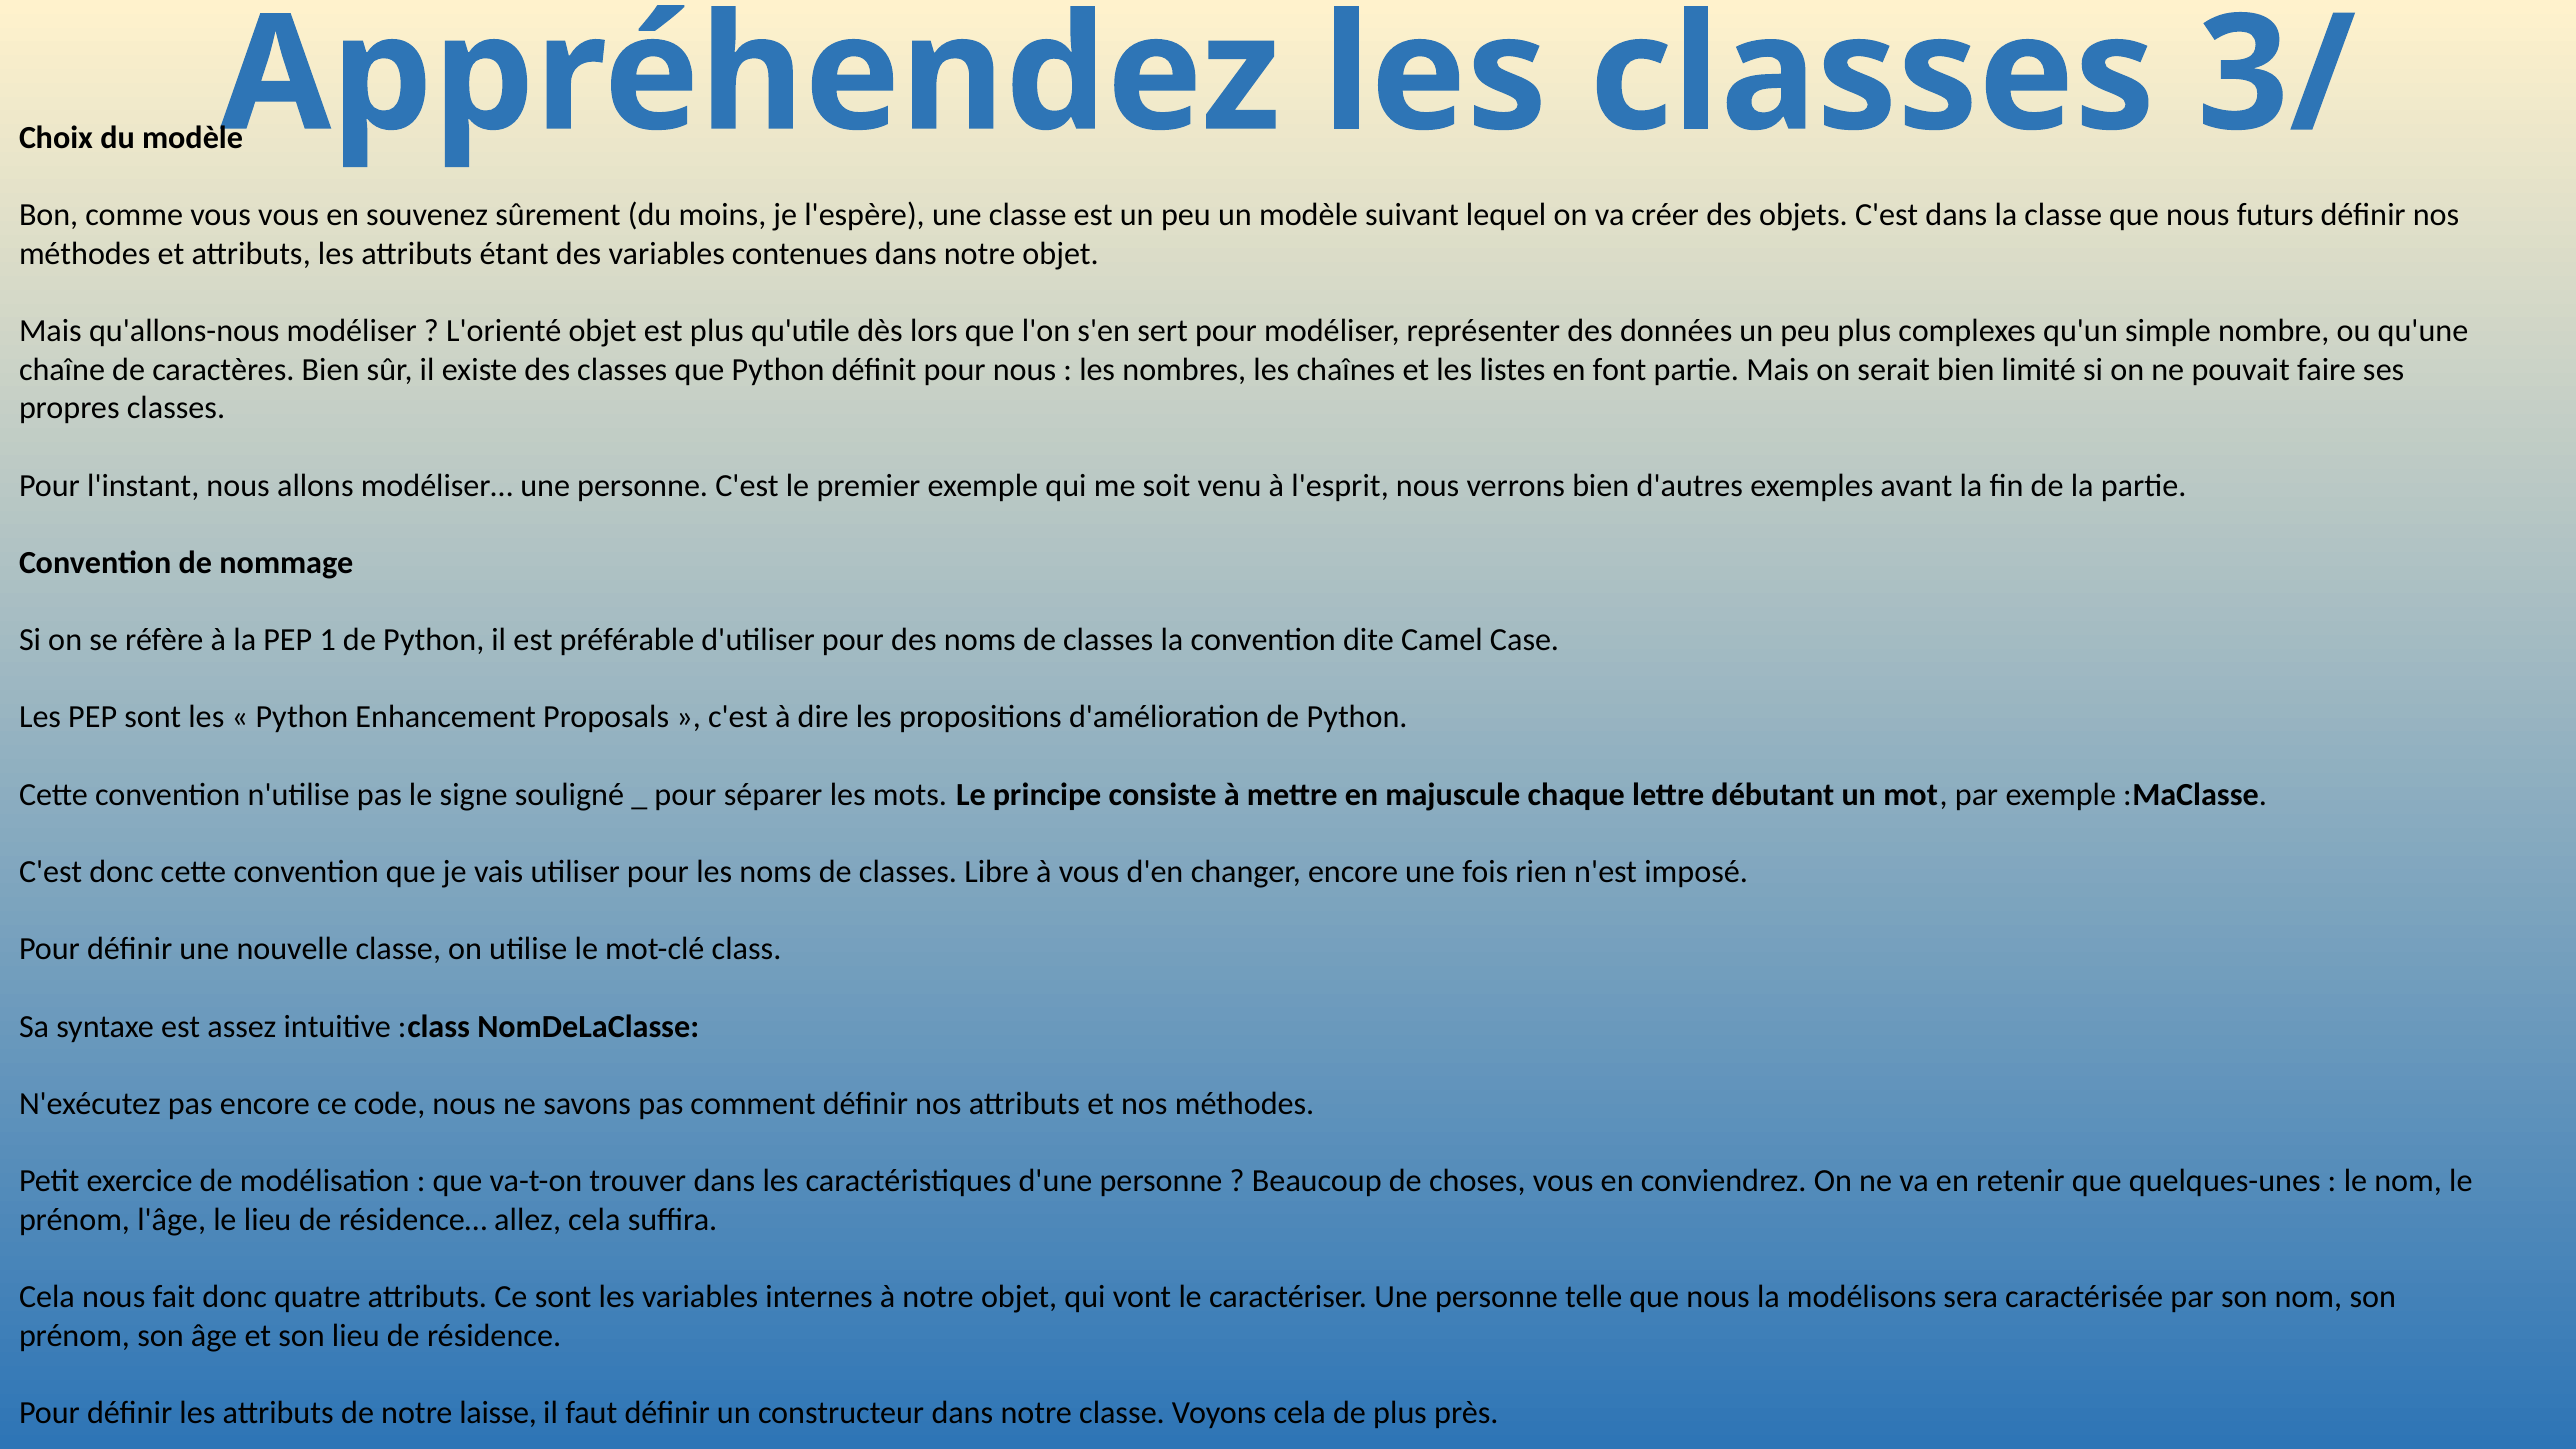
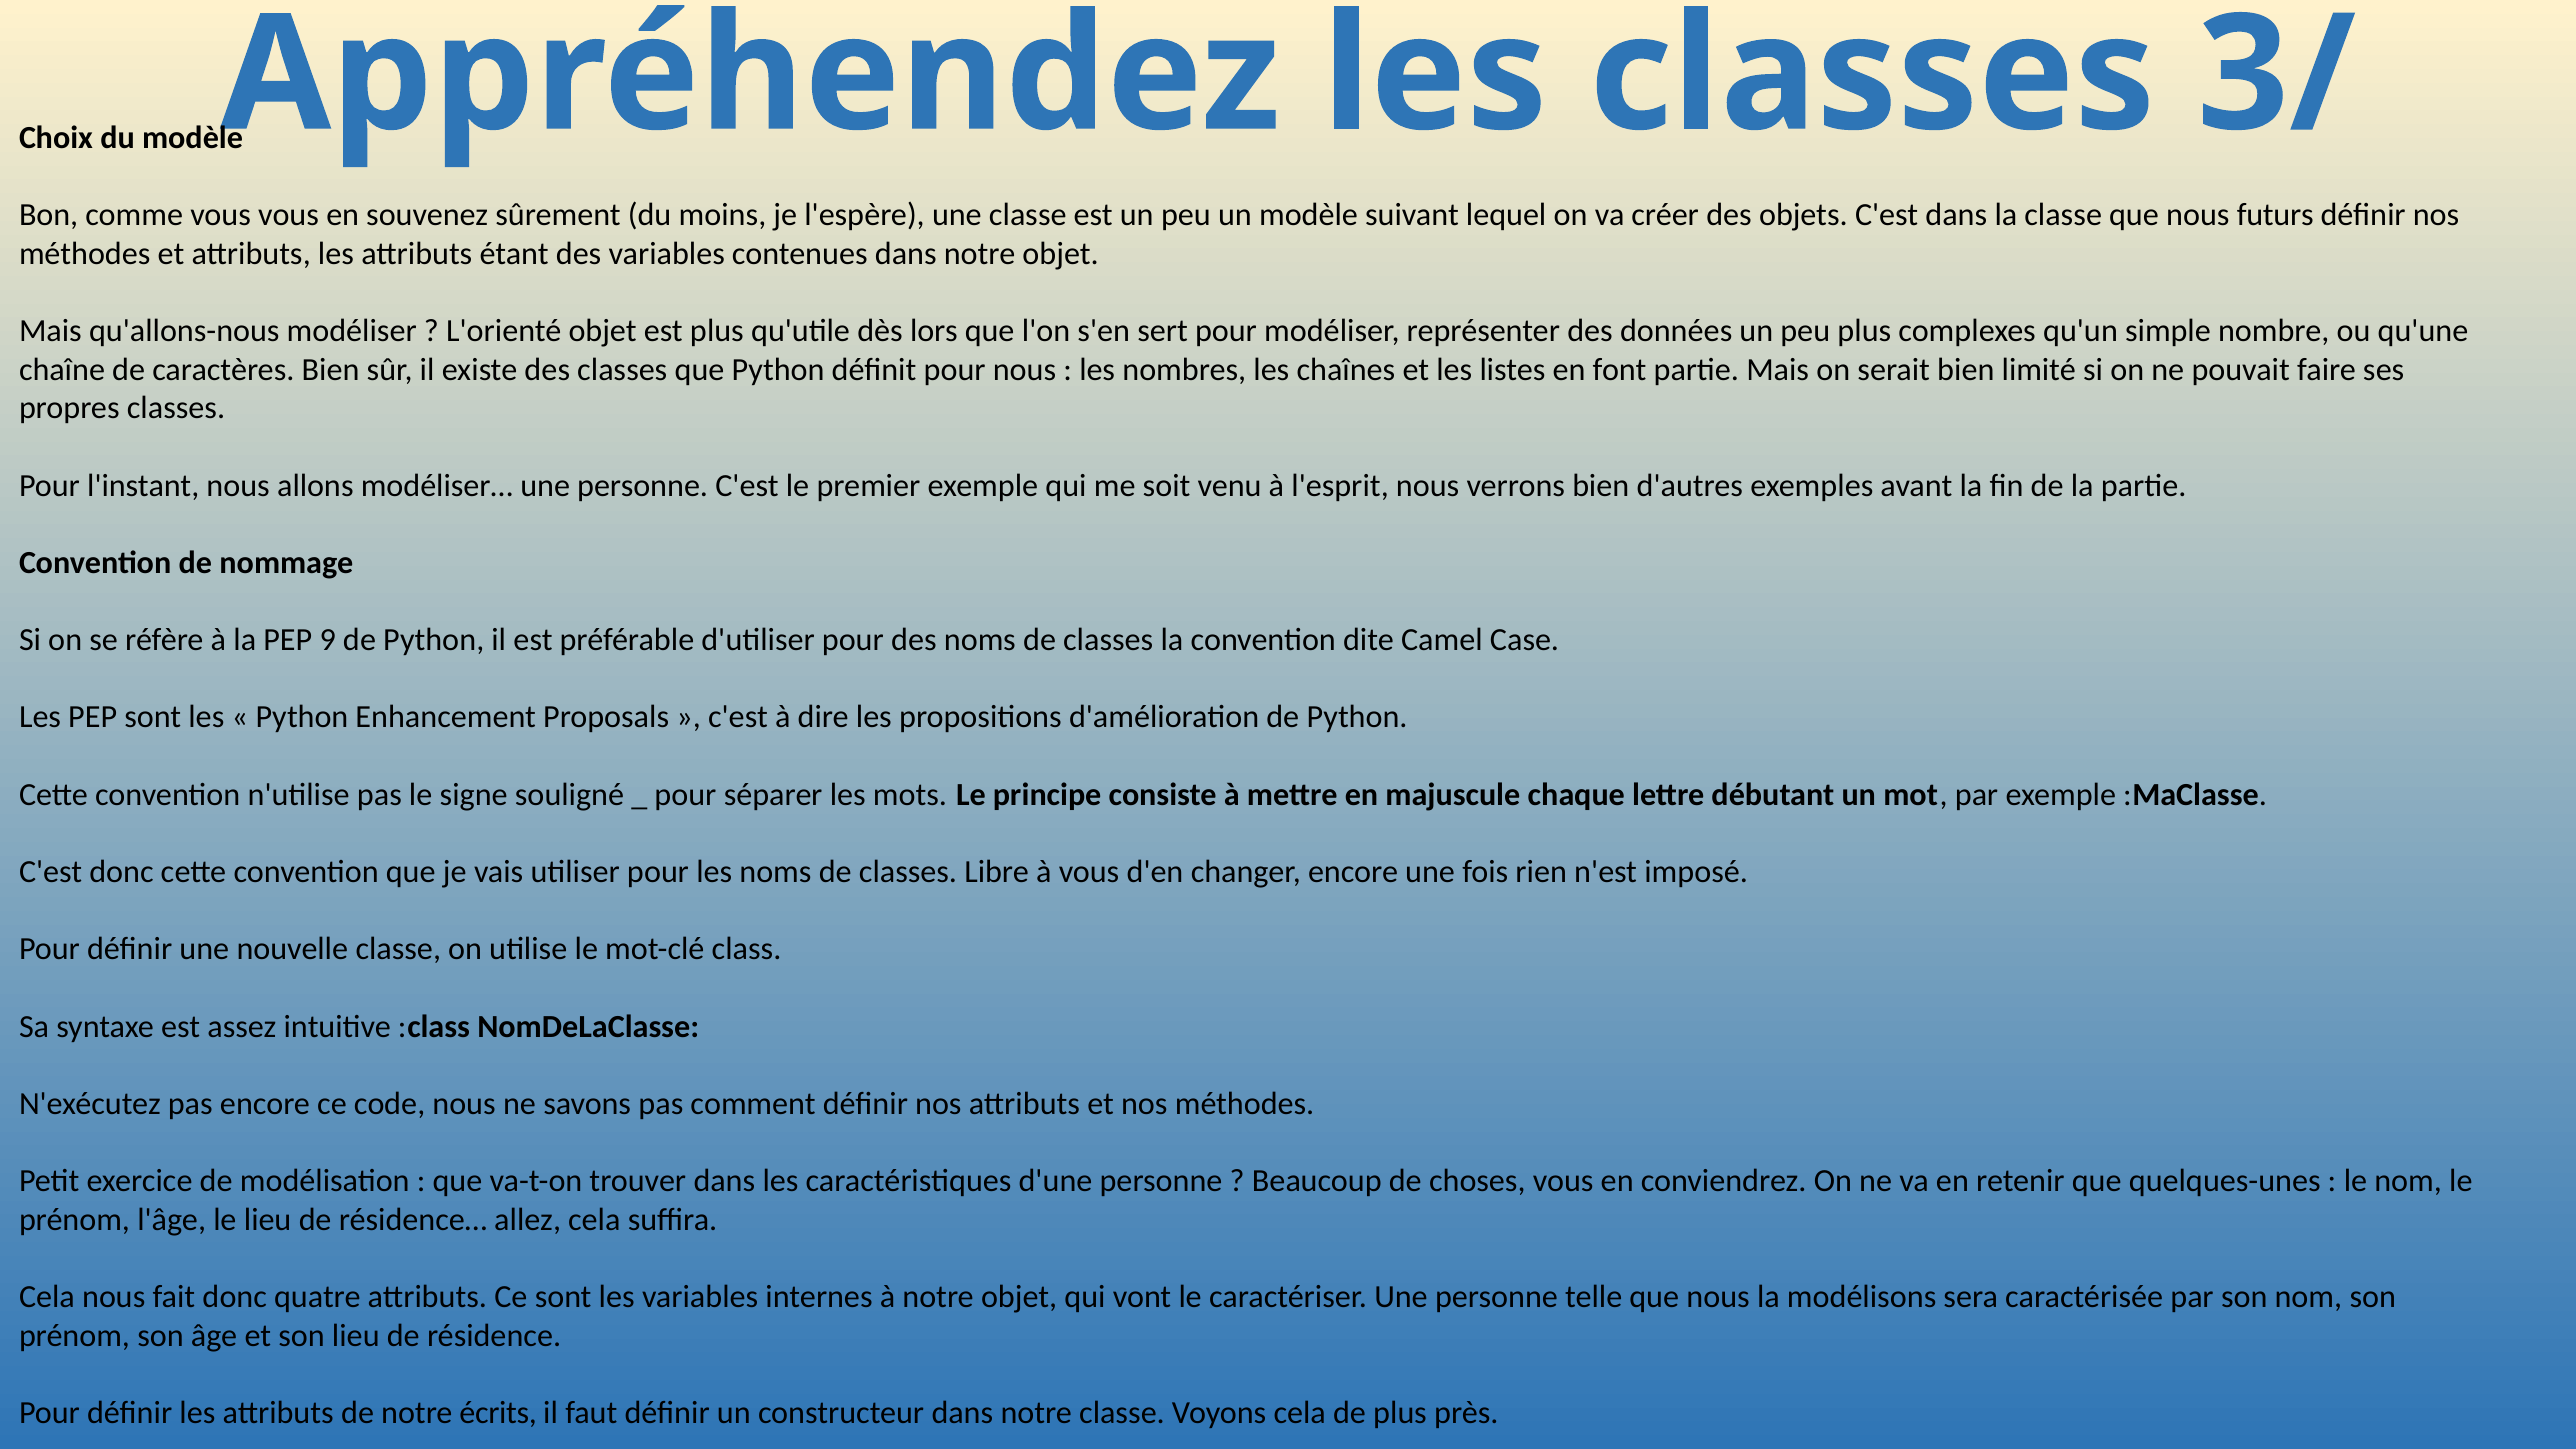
1: 1 -> 9 (328, 640)
laisse: laisse -> écrits (498, 1413)
